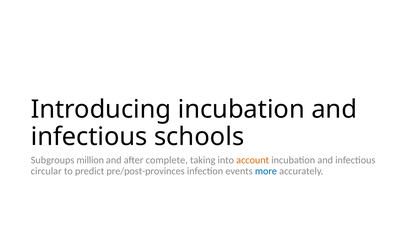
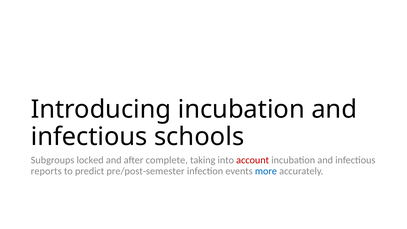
million: million -> locked (90, 160)
account colour: orange -> red (253, 160)
circular: circular -> reports (46, 171)
pre/post-provinces: pre/post-provinces -> pre/post-semester (146, 171)
